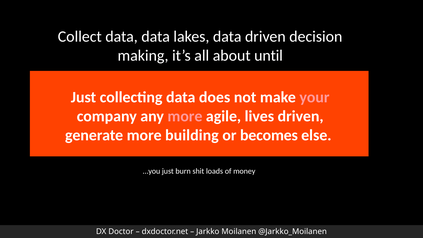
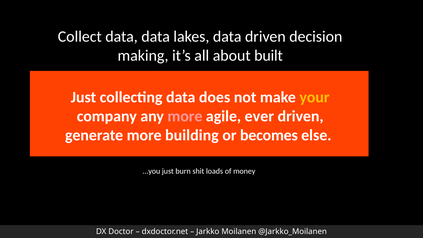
until: until -> built (269, 56)
your colour: pink -> yellow (314, 97)
lives: lives -> ever (259, 116)
